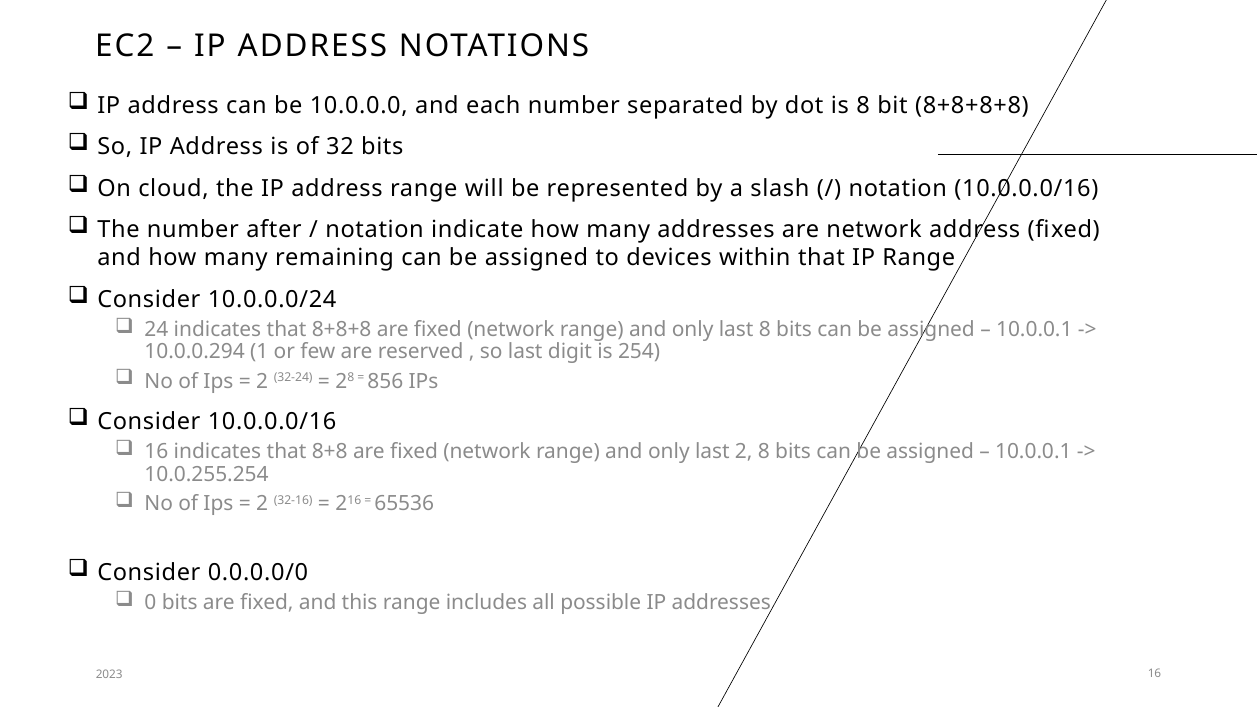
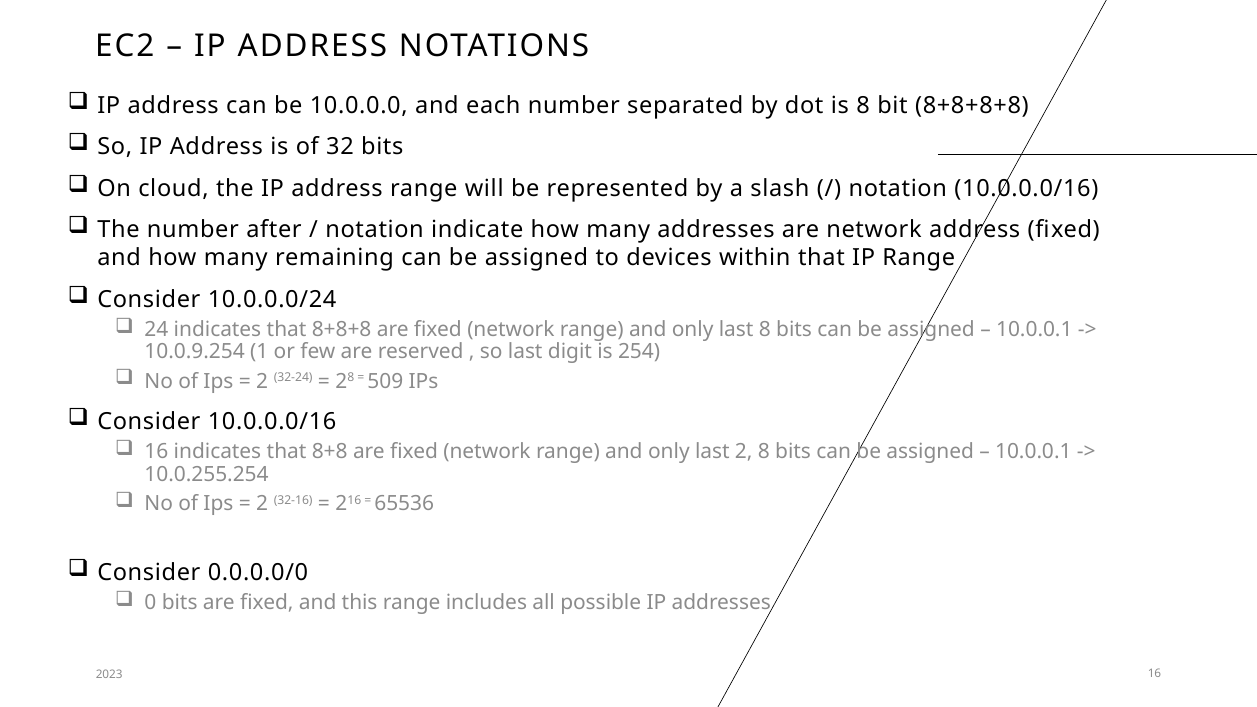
10.0.0.294: 10.0.0.294 -> 10.0.9.254 (195, 352)
856: 856 -> 509 (385, 381)
